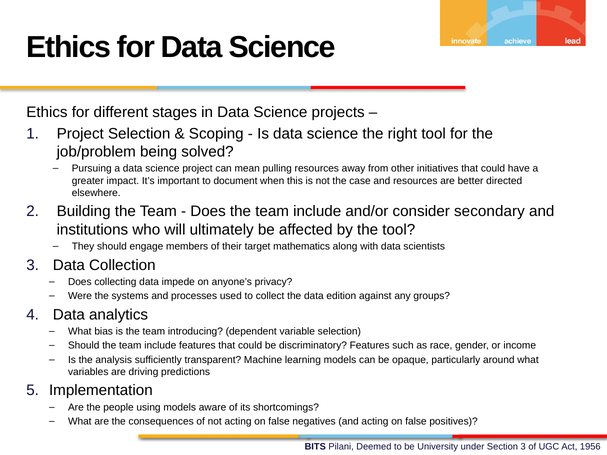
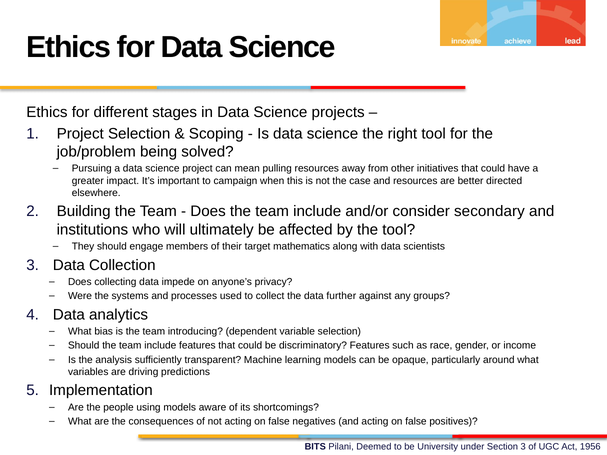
document: document -> campaign (235, 181)
edition: edition -> further (341, 296)
